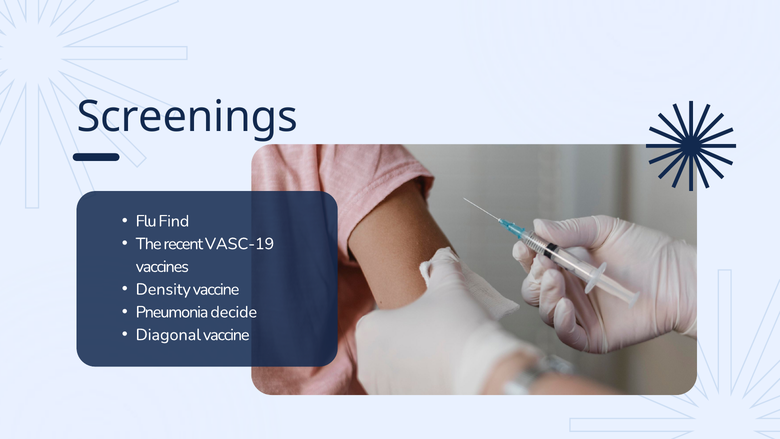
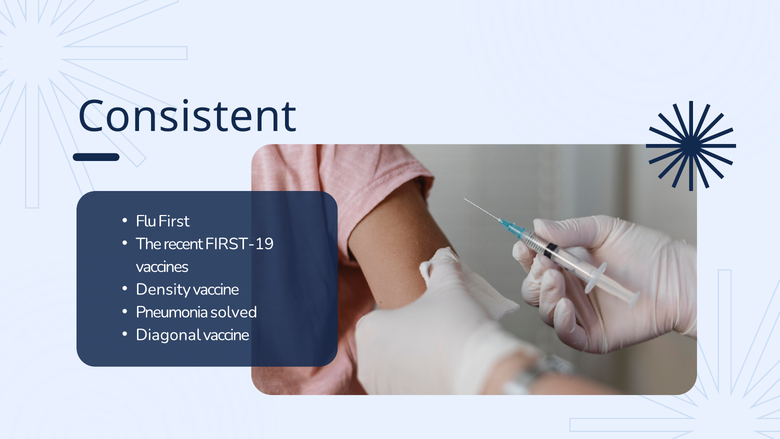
Screenings: Screenings -> Consistent (187, 117)
Find: Find -> First (174, 221)
VASC-19: VASC-19 -> FIRST-19 (240, 244)
decide: decide -> solved (234, 312)
